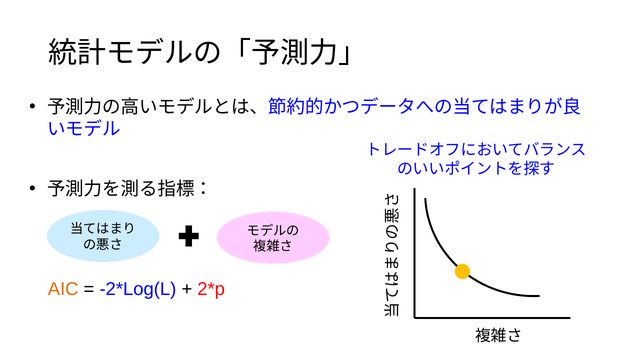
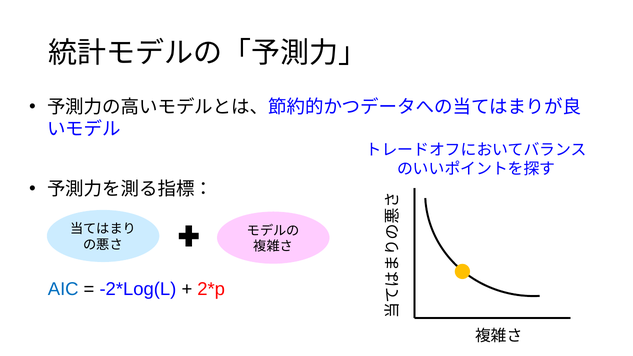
AIC colour: orange -> blue (63, 289)
